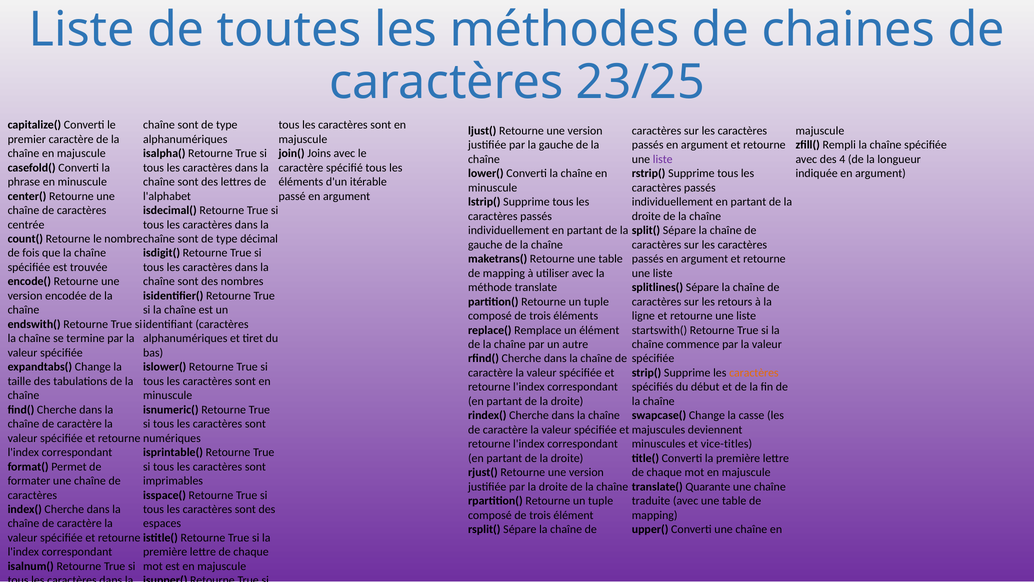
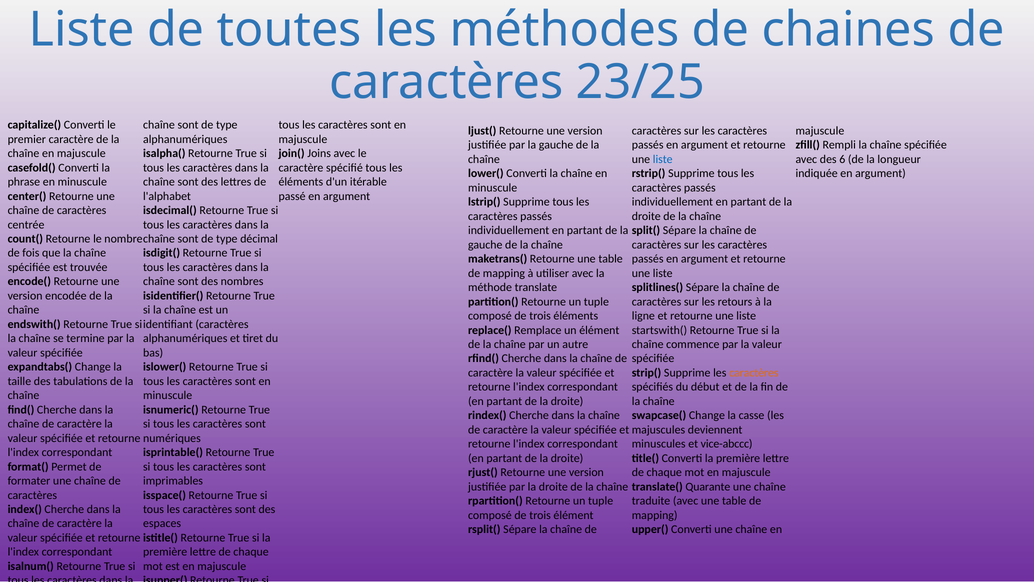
liste colour: purple -> blue (663, 159)
4: 4 -> 6 (842, 159)
vice-titles: vice-titles -> vice-abccc (727, 444)
